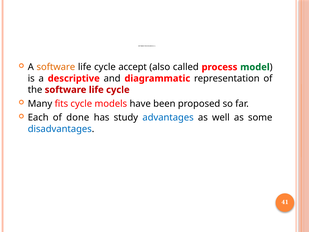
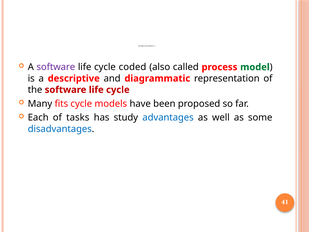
software colour: orange -> purple (56, 67)
accept: accept -> coded (133, 67)
done: done -> tasks (78, 117)
